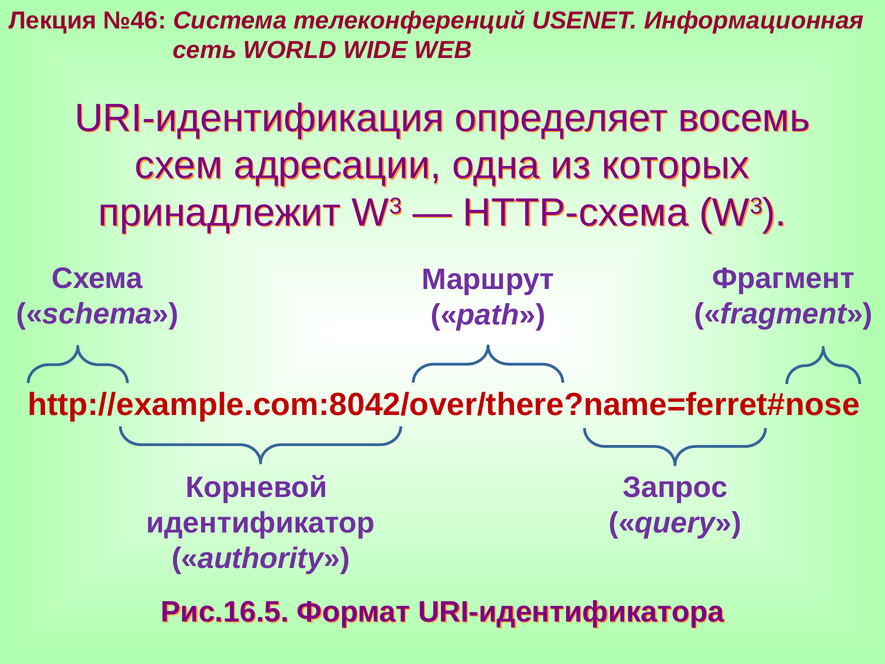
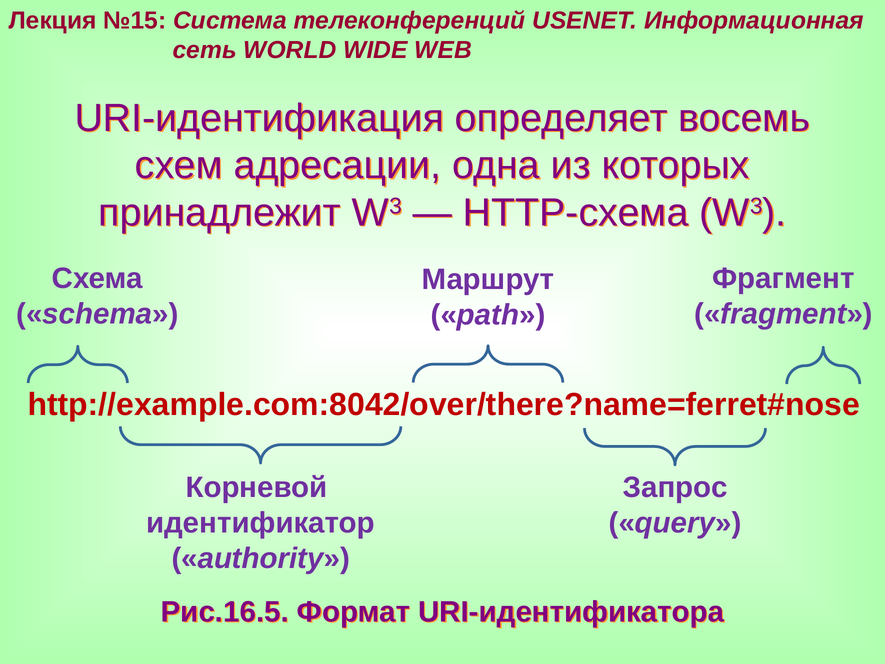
№46: №46 -> №15 (135, 21)
